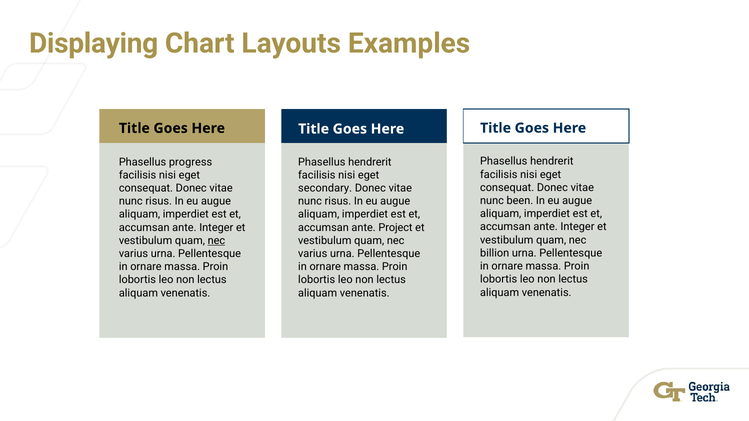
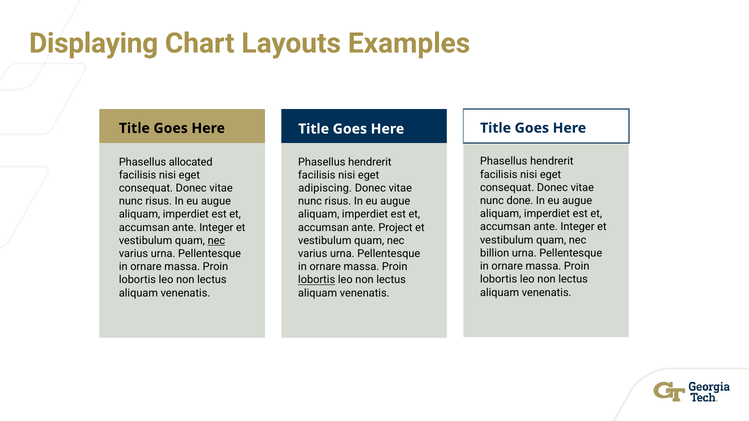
progress: progress -> allocated (191, 162)
secondary: secondary -> adipiscing (325, 188)
been: been -> done (520, 201)
lobortis underline: none -> present (317, 280)
